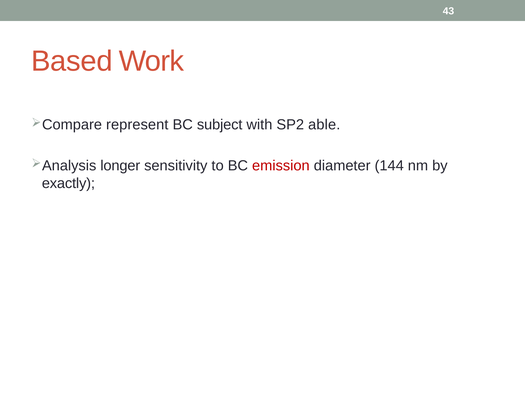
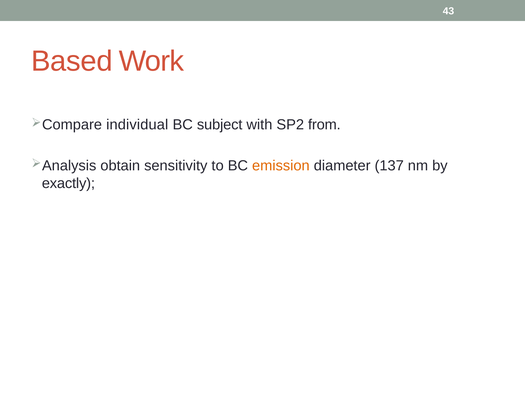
represent: represent -> individual (137, 125)
able: able -> from (324, 125)
longer: longer -> obtain (120, 166)
emission colour: red -> orange (281, 166)
144: 144 -> 137 (389, 166)
